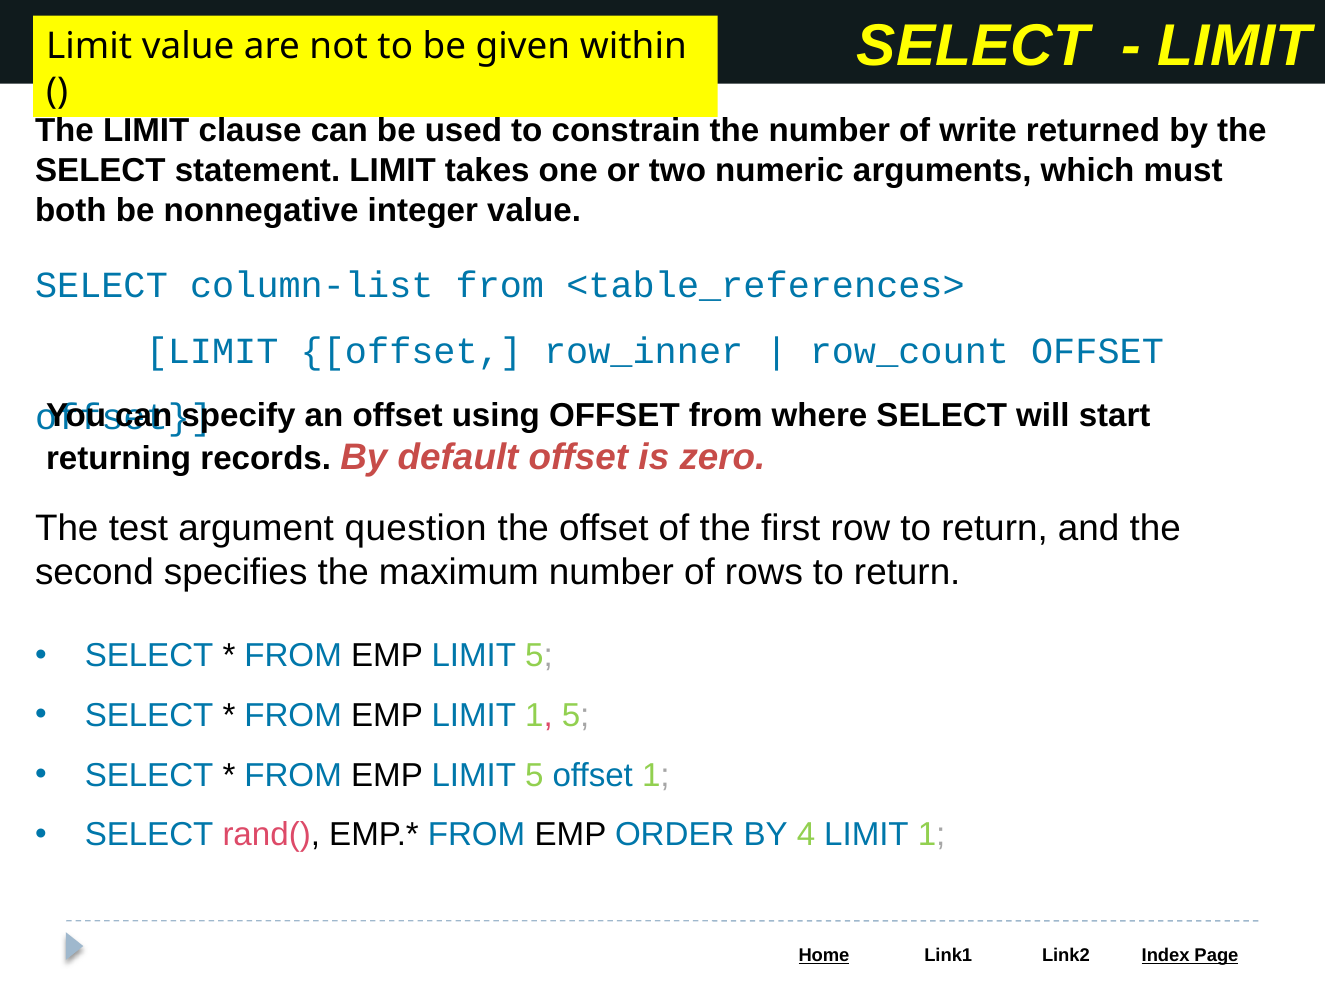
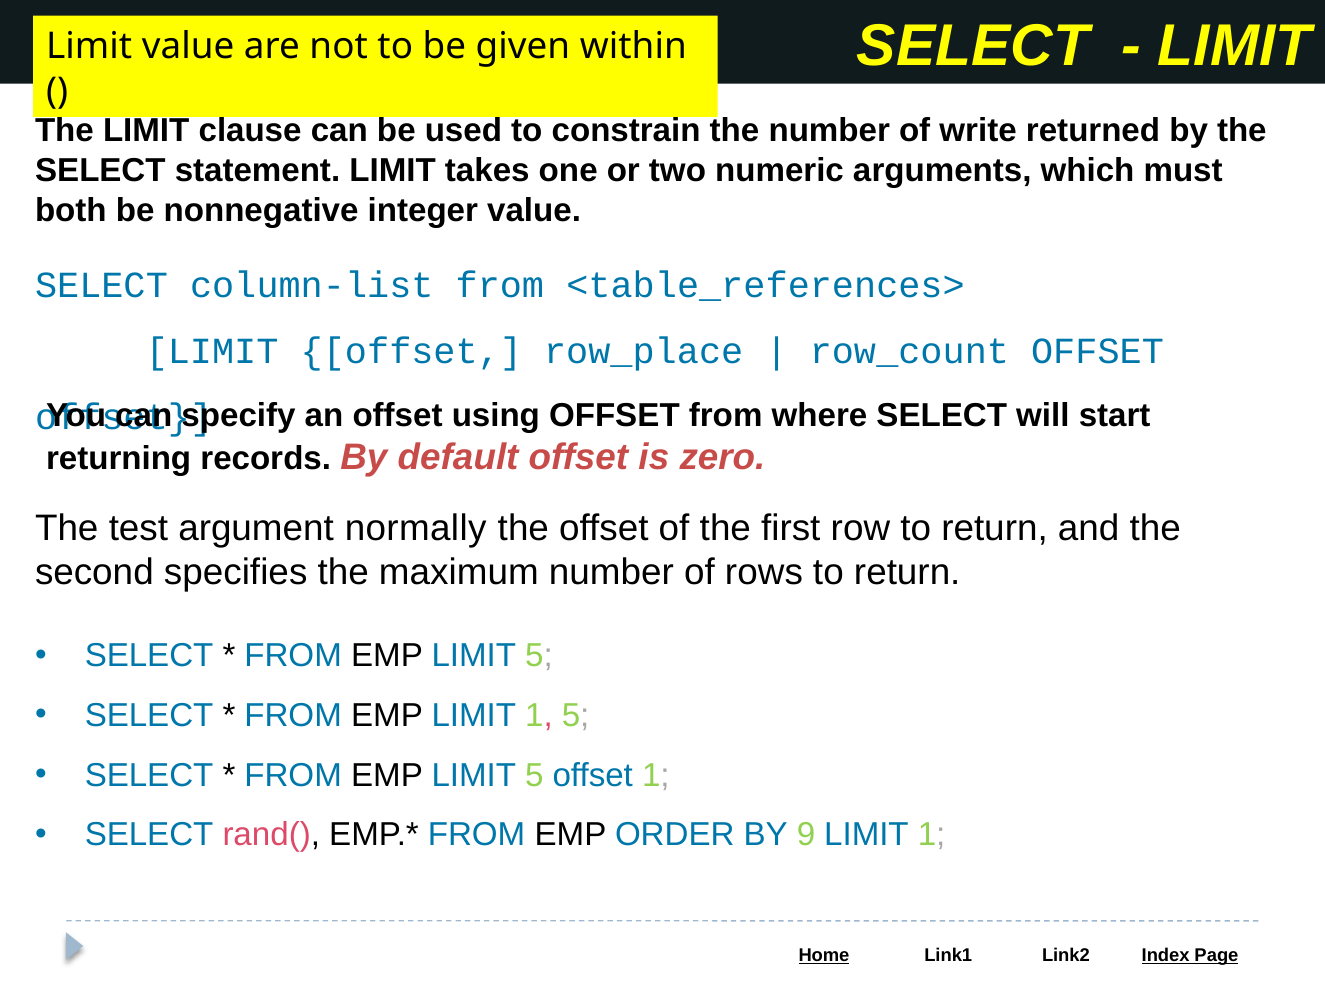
row_inner: row_inner -> row_place (644, 351)
question: question -> normally (416, 528)
4: 4 -> 9 (806, 835)
